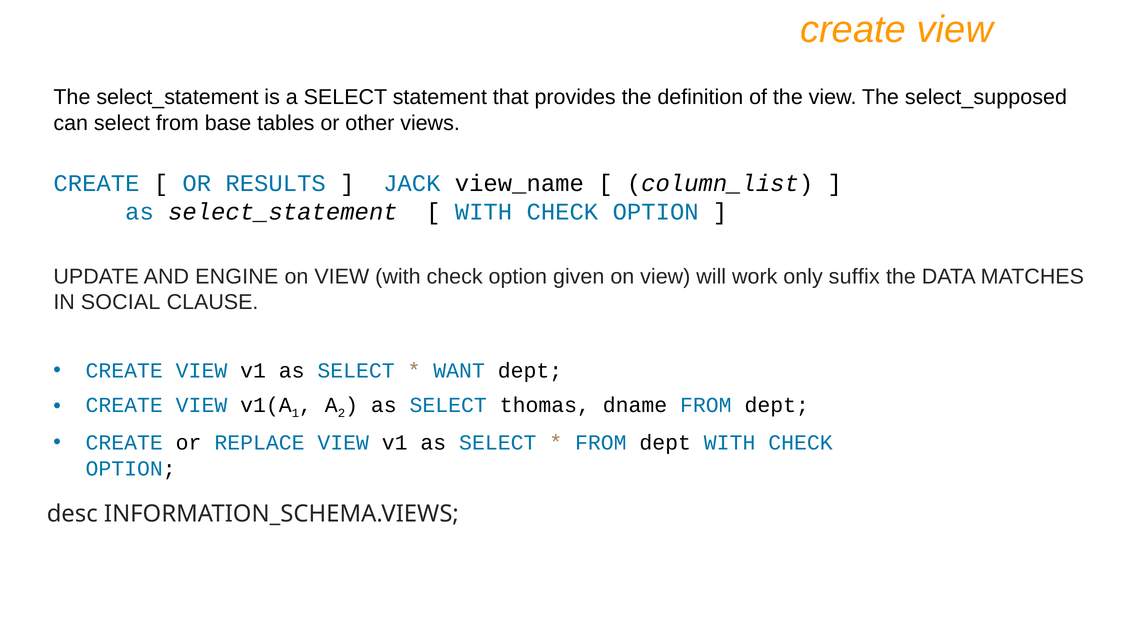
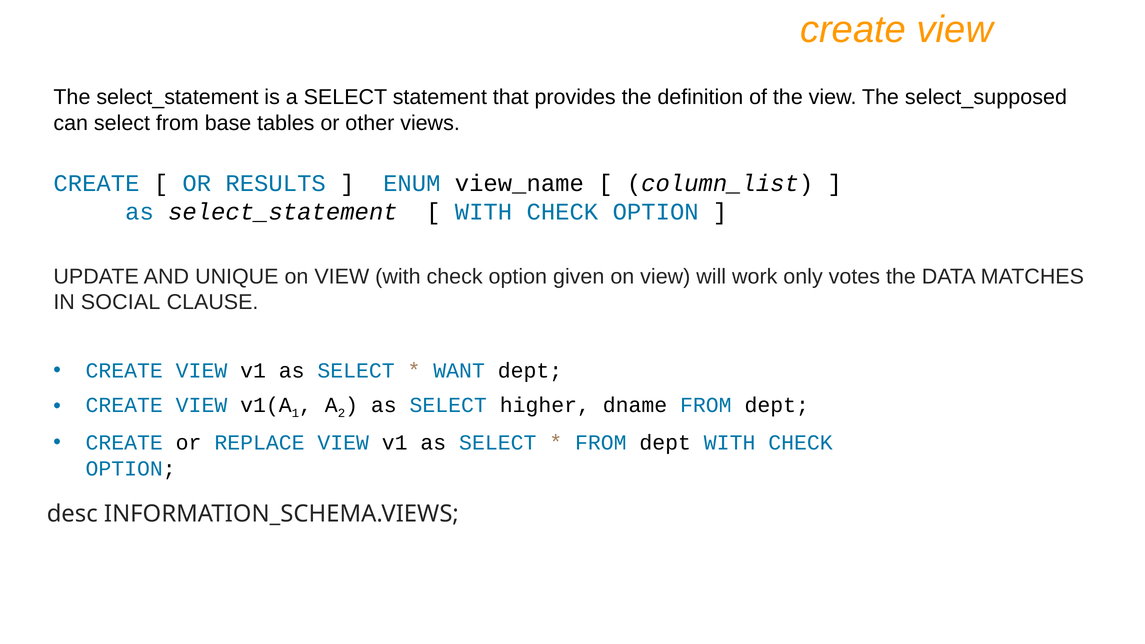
JACK: JACK -> ENUM (412, 183)
ENGINE: ENGINE -> UNIQUE (237, 277)
suffix: suffix -> votes (854, 277)
thomas: thomas -> higher (545, 405)
